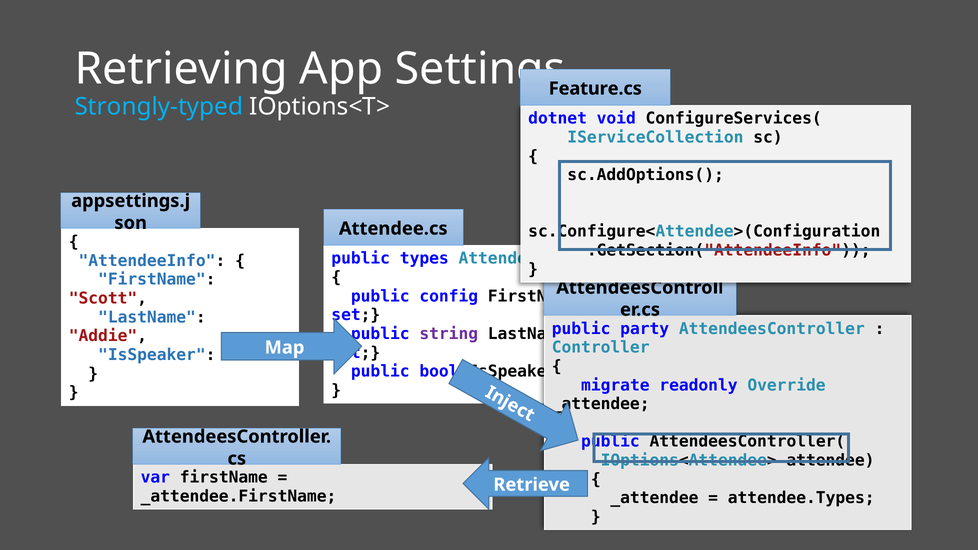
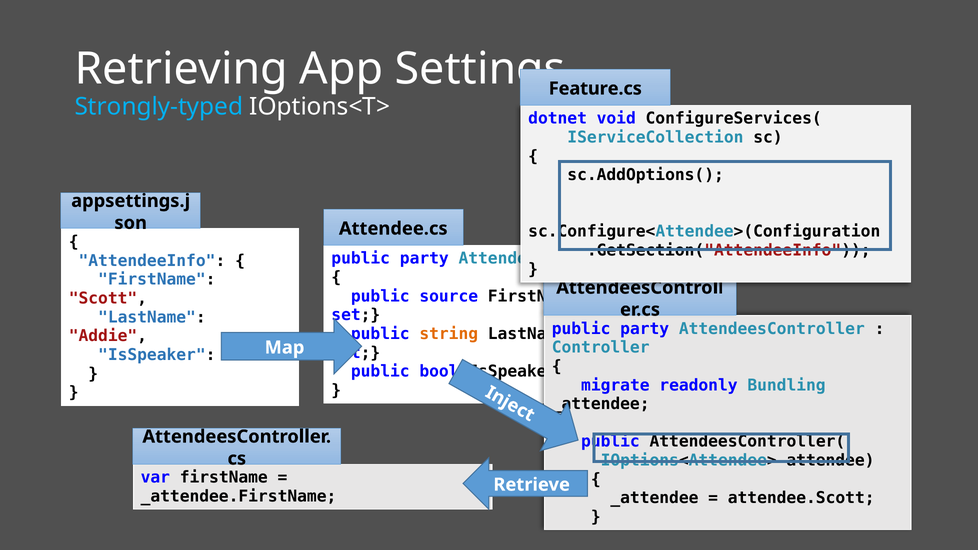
types: types -> party (424, 259)
config: config -> source (449, 296)
string colour: purple -> orange (449, 334)
Override: Override -> Bundling (787, 385)
attendee.Types: attendee.Types -> attendee.Scott (801, 498)
